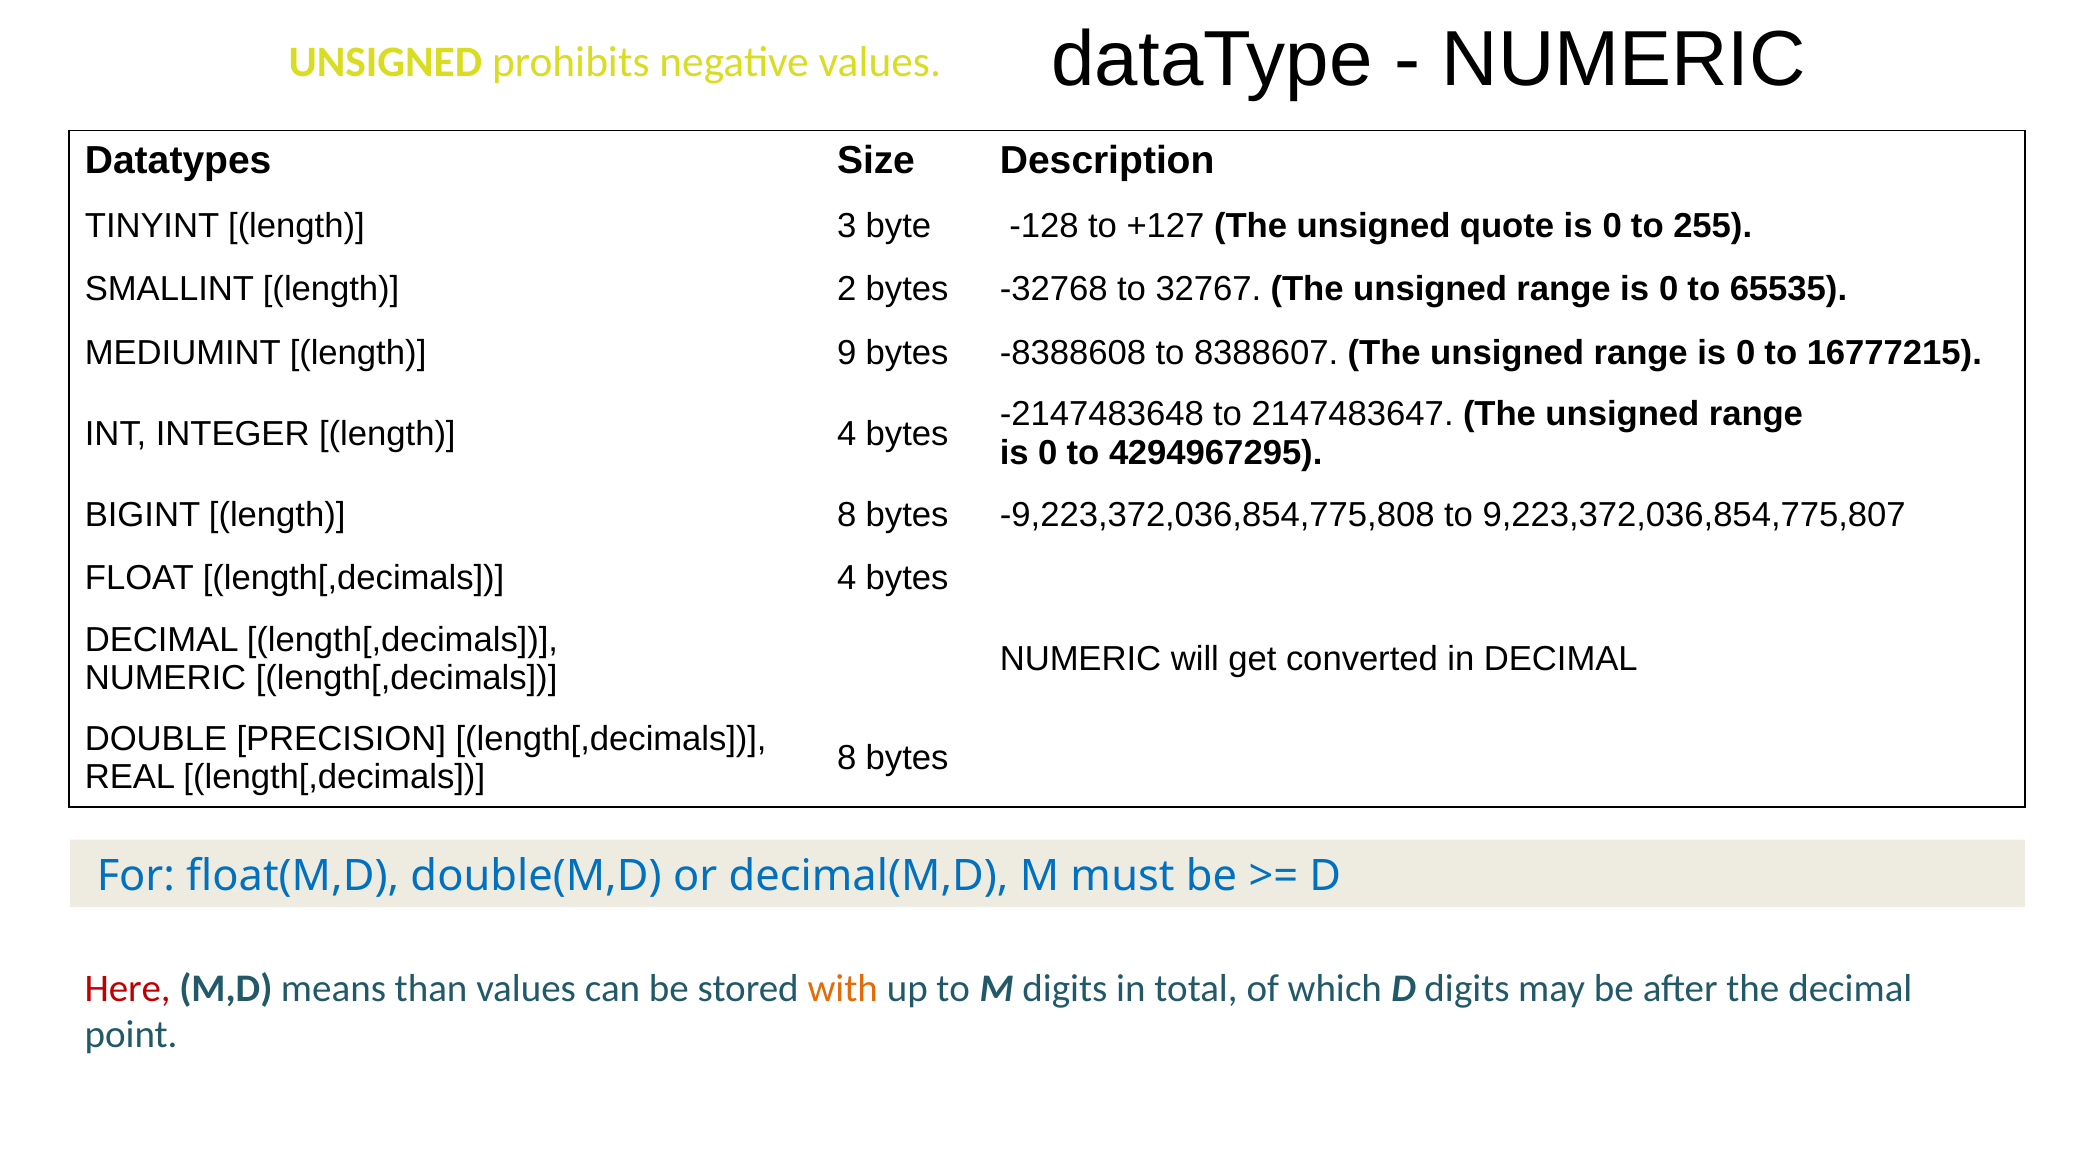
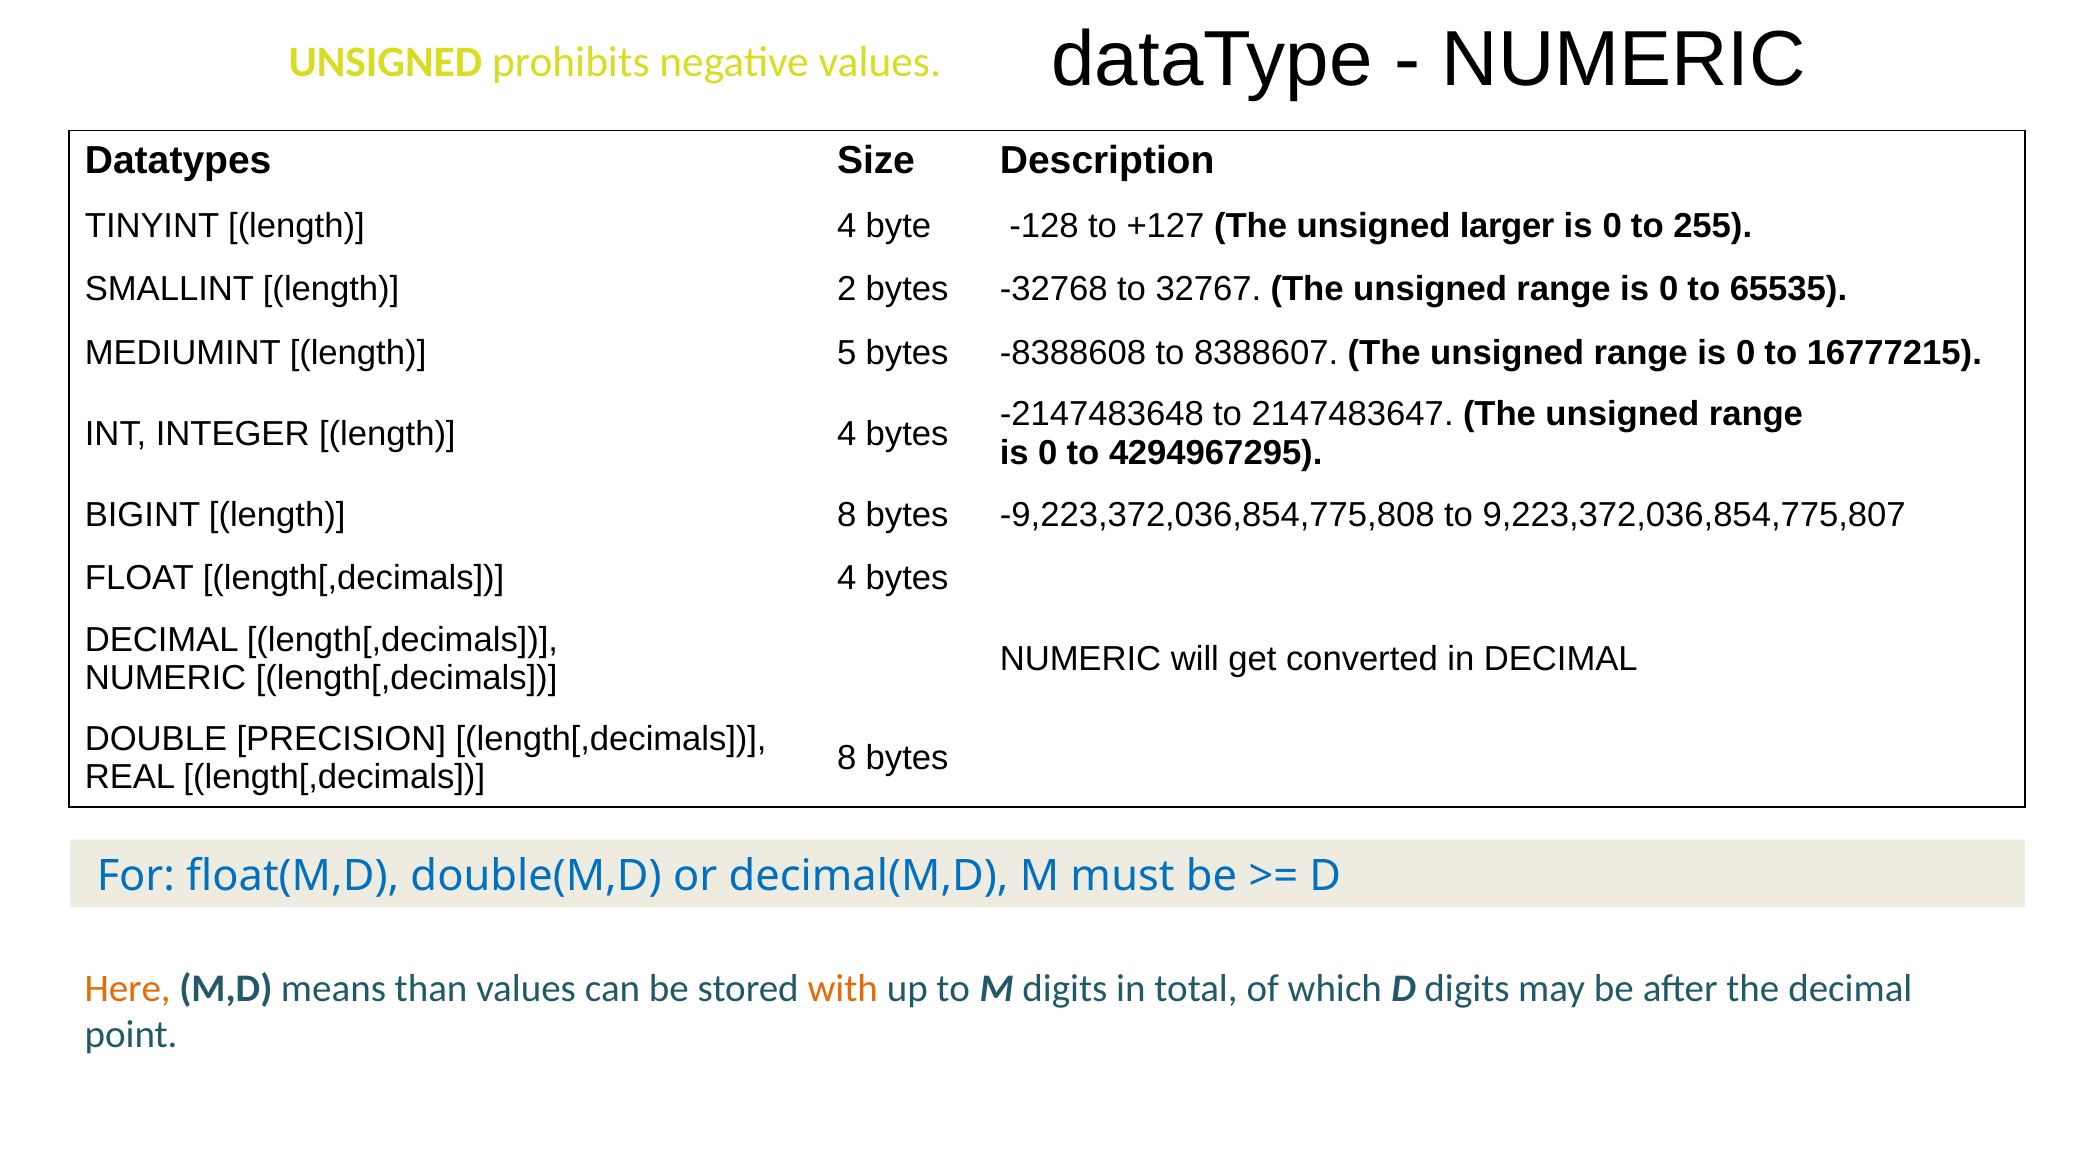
TINYINT length 3: 3 -> 4 (847, 226)
quote: quote -> larger (1507, 226)
9: 9 -> 5 (847, 353)
Here colour: red -> orange (128, 988)
